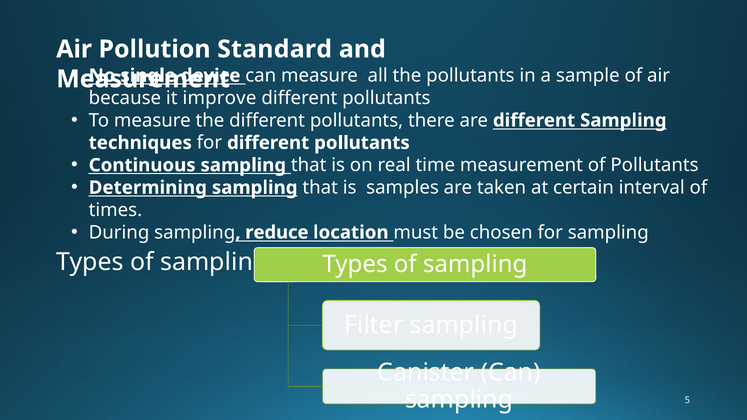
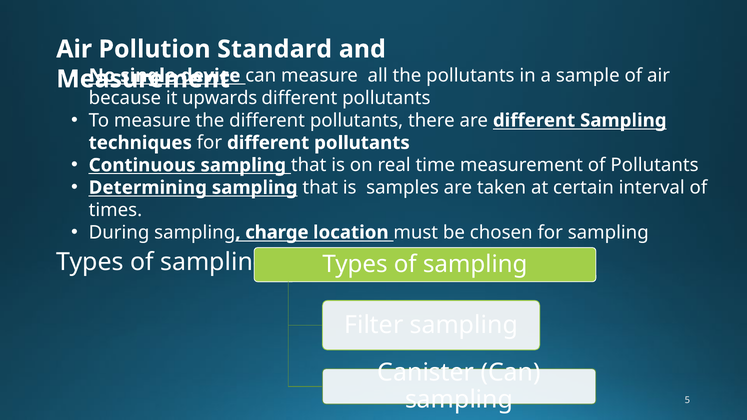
improve: improve -> upwards (220, 98)
reduce: reduce -> charge (277, 233)
